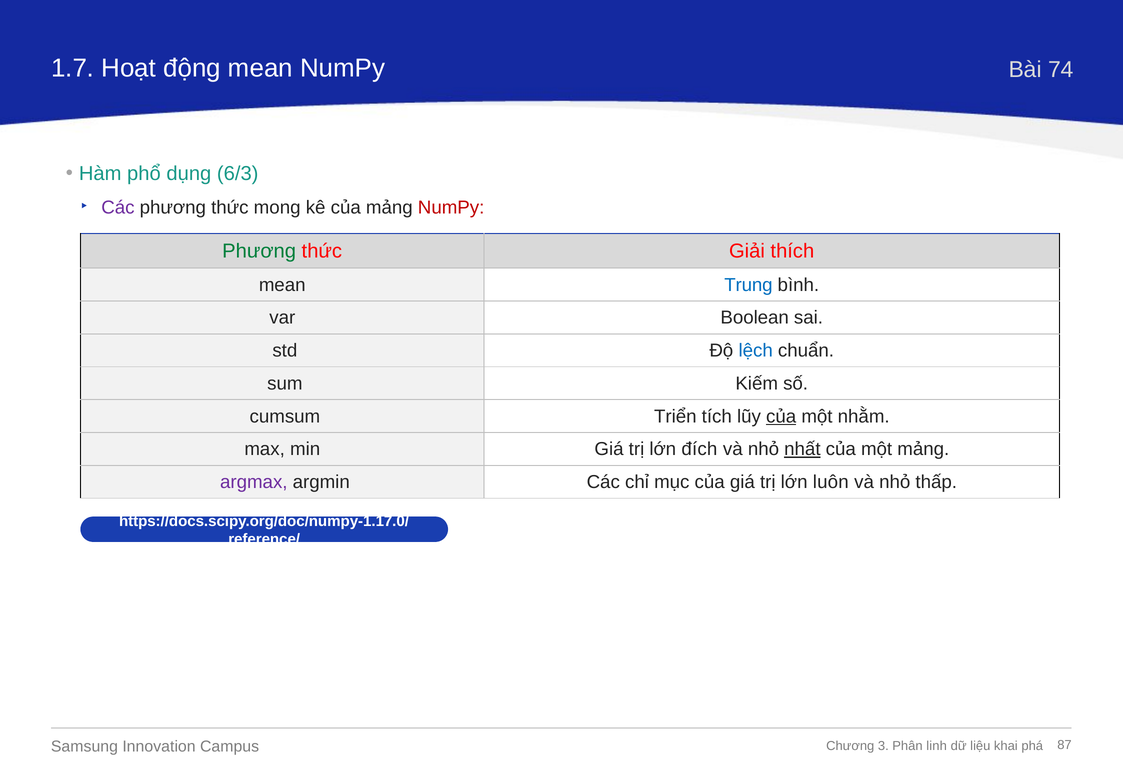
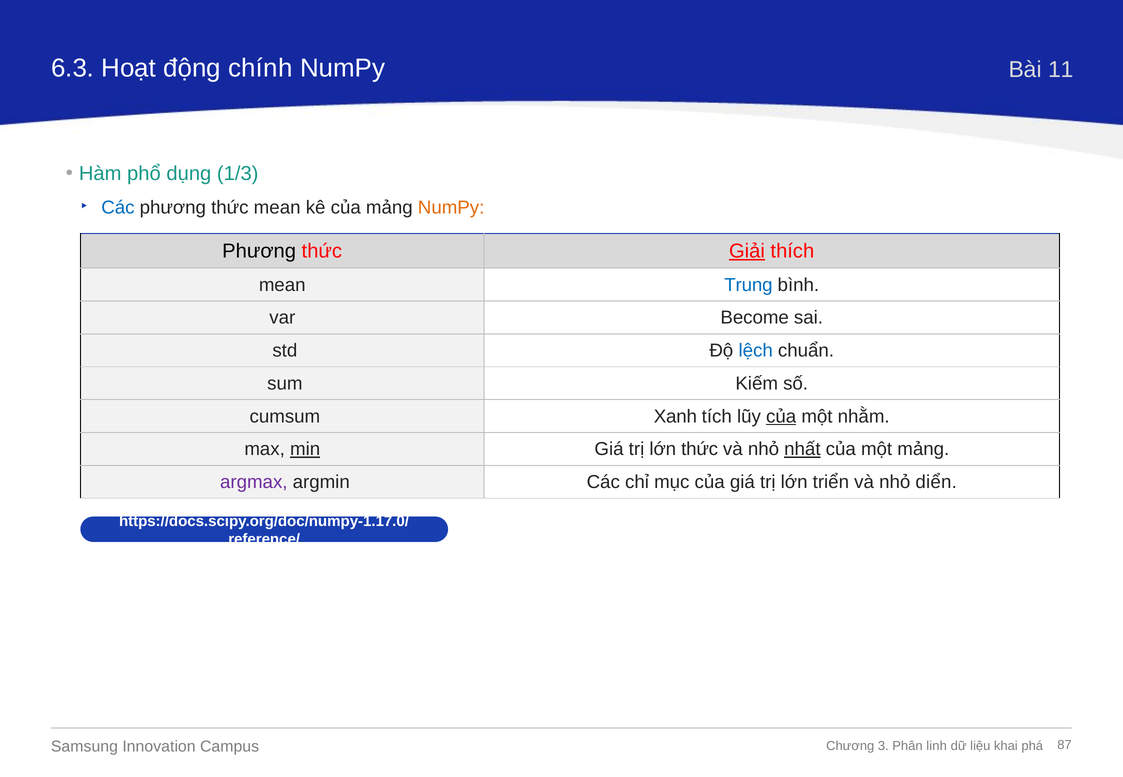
1.7: 1.7 -> 6.3 (73, 68)
động mean: mean -> chính (260, 68)
74: 74 -> 11 (1061, 70)
6/3: 6/3 -> 1/3 (238, 174)
Các colour: purple -> blue (118, 208)
thức mong: mong -> mean (277, 208)
NumPy colour: red -> orange (451, 208)
Phương colour: green -> black (259, 251)
Giải underline: none -> present (747, 251)
Boolean: Boolean -> Become (755, 318)
Triển: Triển -> Xanh (675, 417)
min underline: none -> present (305, 450)
lớn đích: đích -> thức (700, 450)
luôn: luôn -> triển (831, 483)
thấp: thấp -> diển (936, 483)
